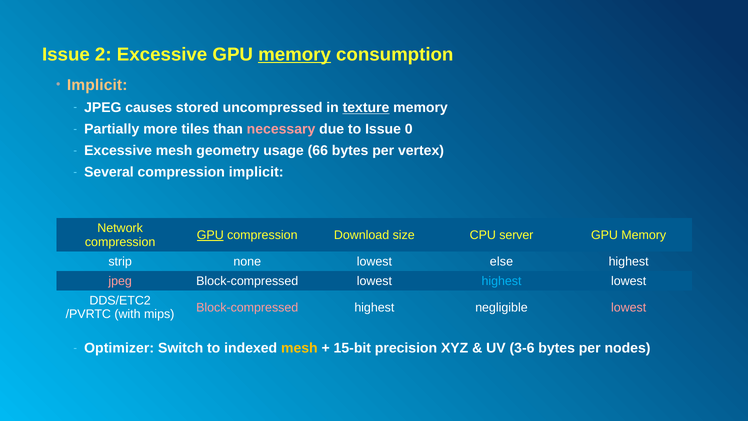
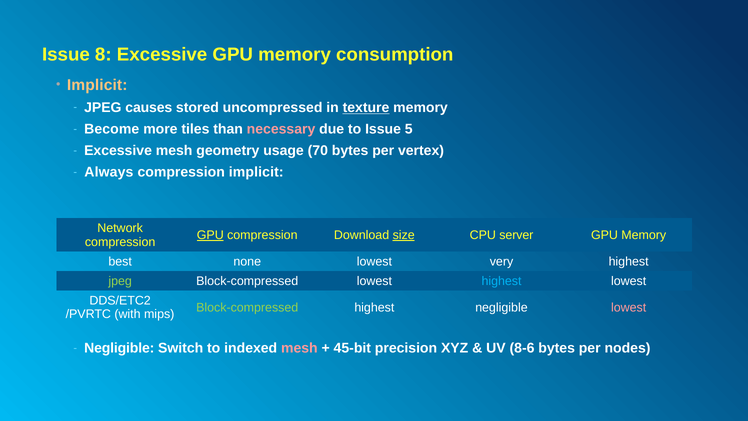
2: 2 -> 8 (103, 54)
memory underline: present -> none (295, 54)
Partially: Partially -> Become (112, 129)
0: 0 -> 5 (409, 129)
66: 66 -> 70 (318, 151)
Several: Several -> Always (109, 172)
size underline: none -> present (404, 235)
strip: strip -> best (120, 261)
else: else -> very (502, 261)
jpeg colour: pink -> light green (120, 281)
Block-compressed colour: pink -> light green (247, 307)
Optimizer: Optimizer -> Negligible (119, 348)
mesh colour: yellow -> pink (299, 348)
15-bit: 15-bit -> 45-bit (352, 348)
3-6: 3-6 -> 8-6 (522, 348)
